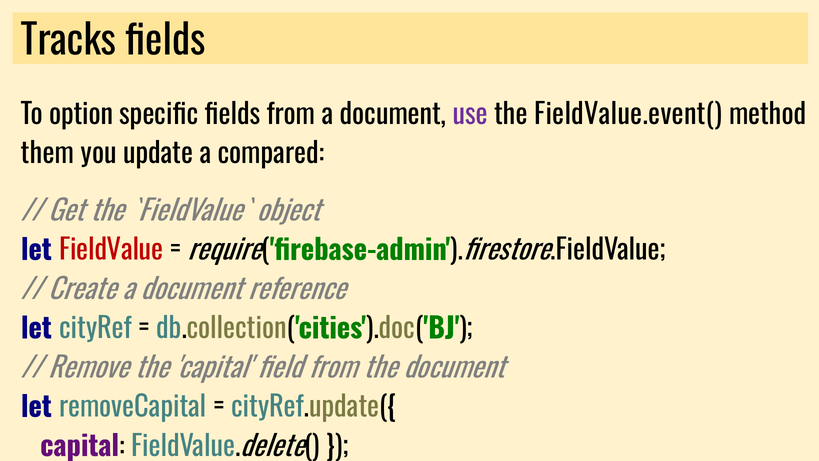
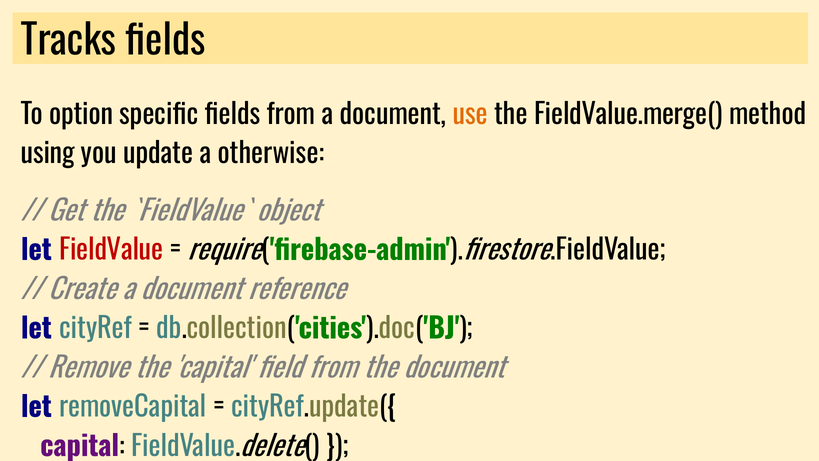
use colour: purple -> orange (470, 115)
FieldValue.event(: FieldValue.event( -> FieldValue.merge( (628, 115)
them: them -> using (48, 154)
compared: compared -> otherwise (271, 154)
